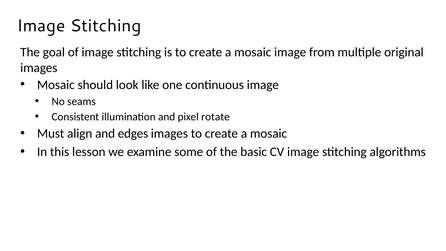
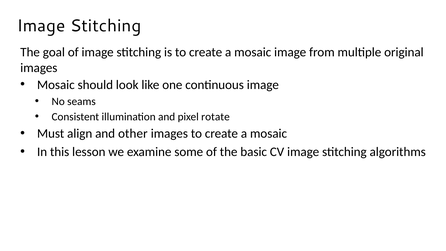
edges: edges -> other (133, 134)
